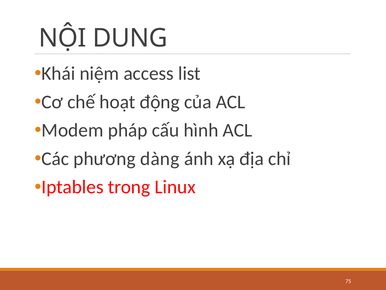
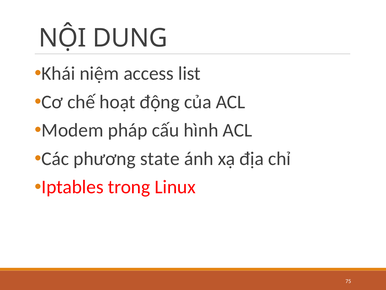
dàng: dàng -> state (160, 158)
